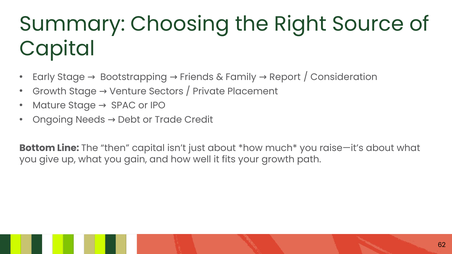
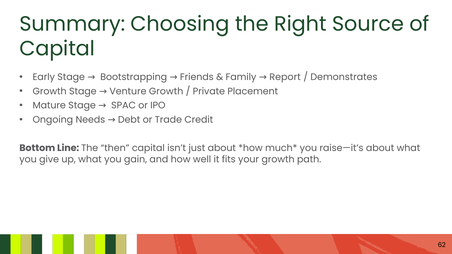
Consideration: Consideration -> Demonstrates (344, 77)
Venture Sectors: Sectors -> Growth (166, 91)
